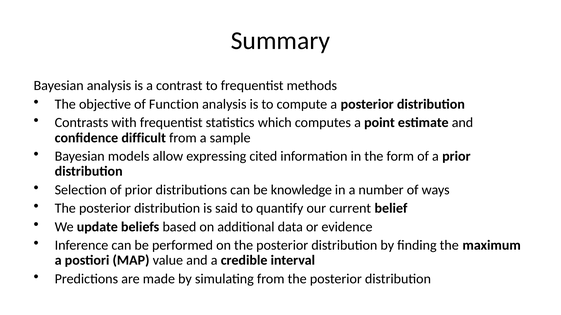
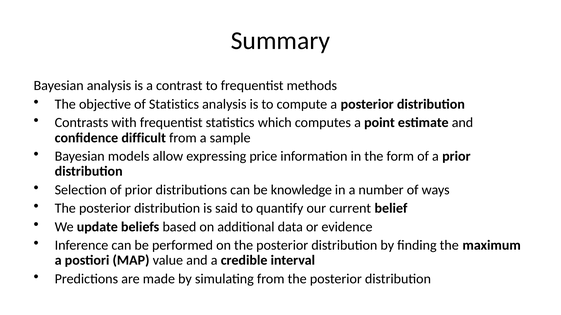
of Function: Function -> Statistics (174, 104)
cited: cited -> price (263, 157)
